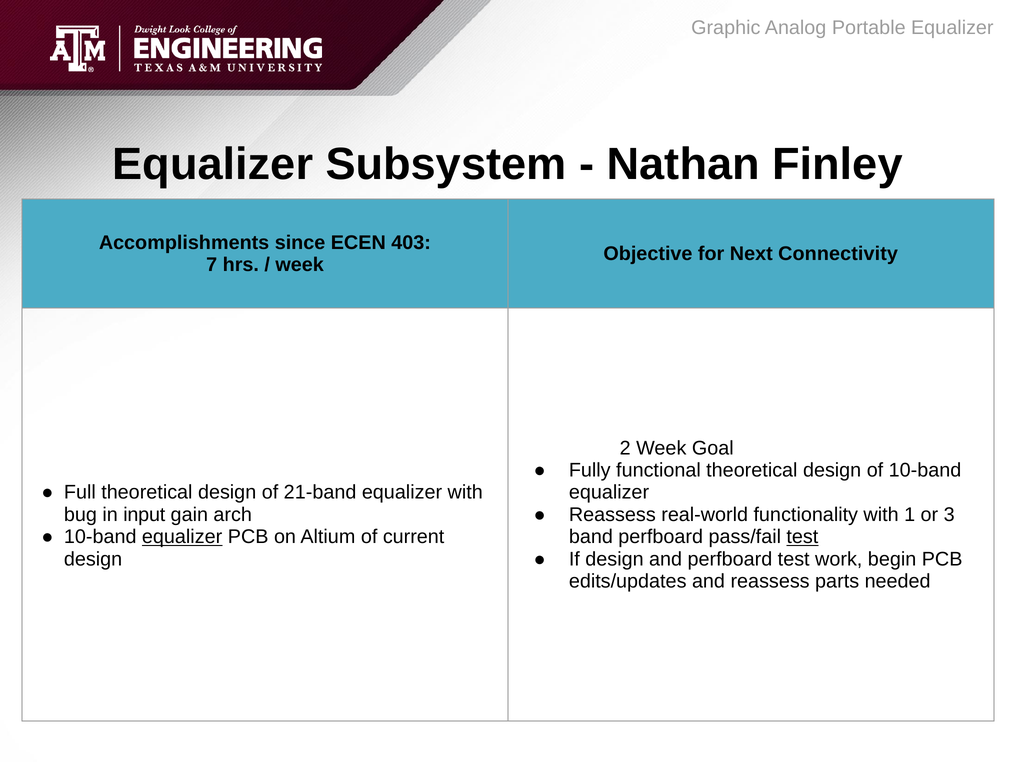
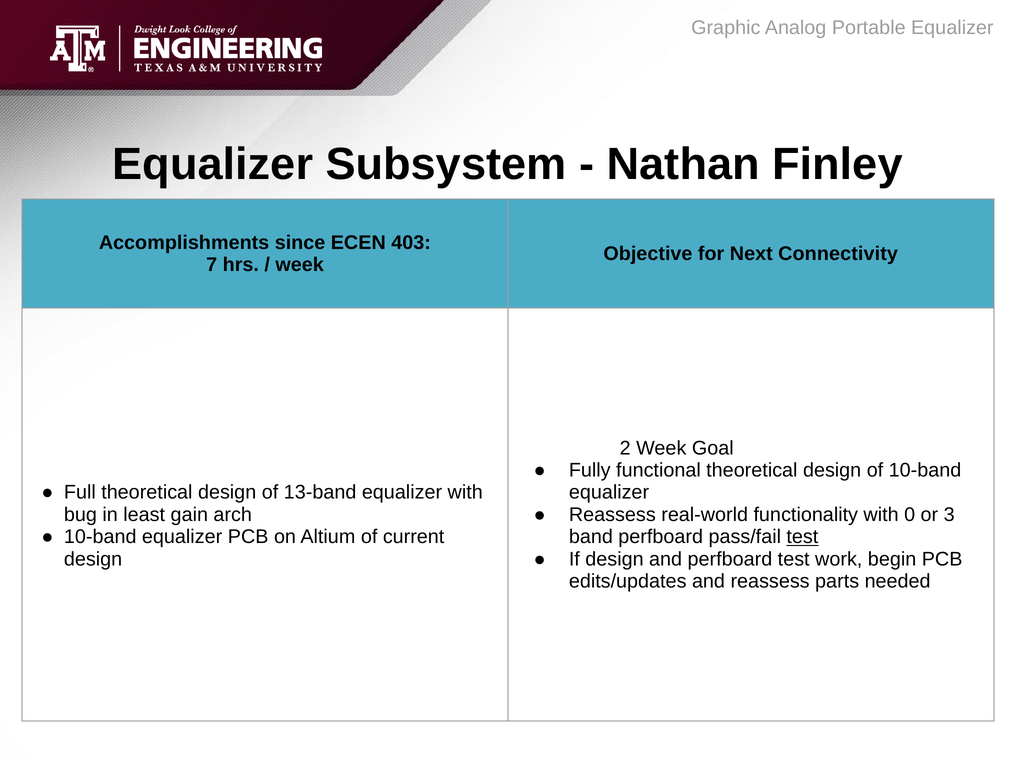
21-band: 21-band -> 13-band (320, 492)
input: input -> least (144, 515)
1: 1 -> 0 (910, 515)
equalizer underline: present -> none (182, 537)
